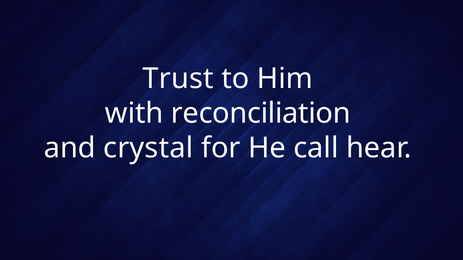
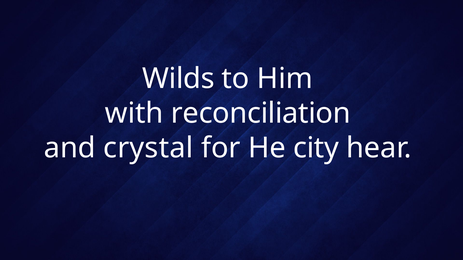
Trust: Trust -> Wilds (178, 79)
call: call -> city (316, 148)
